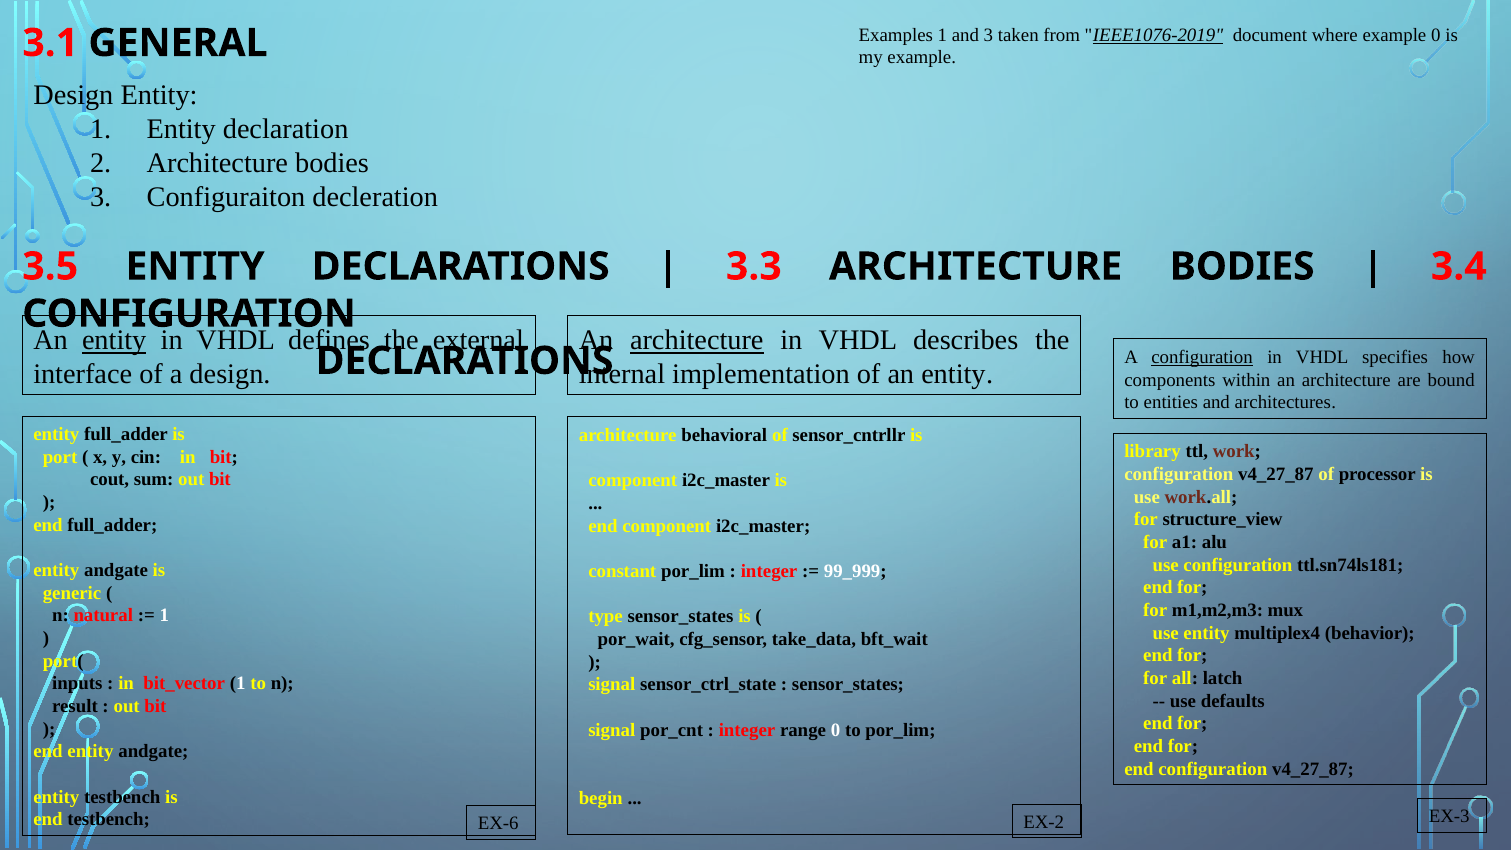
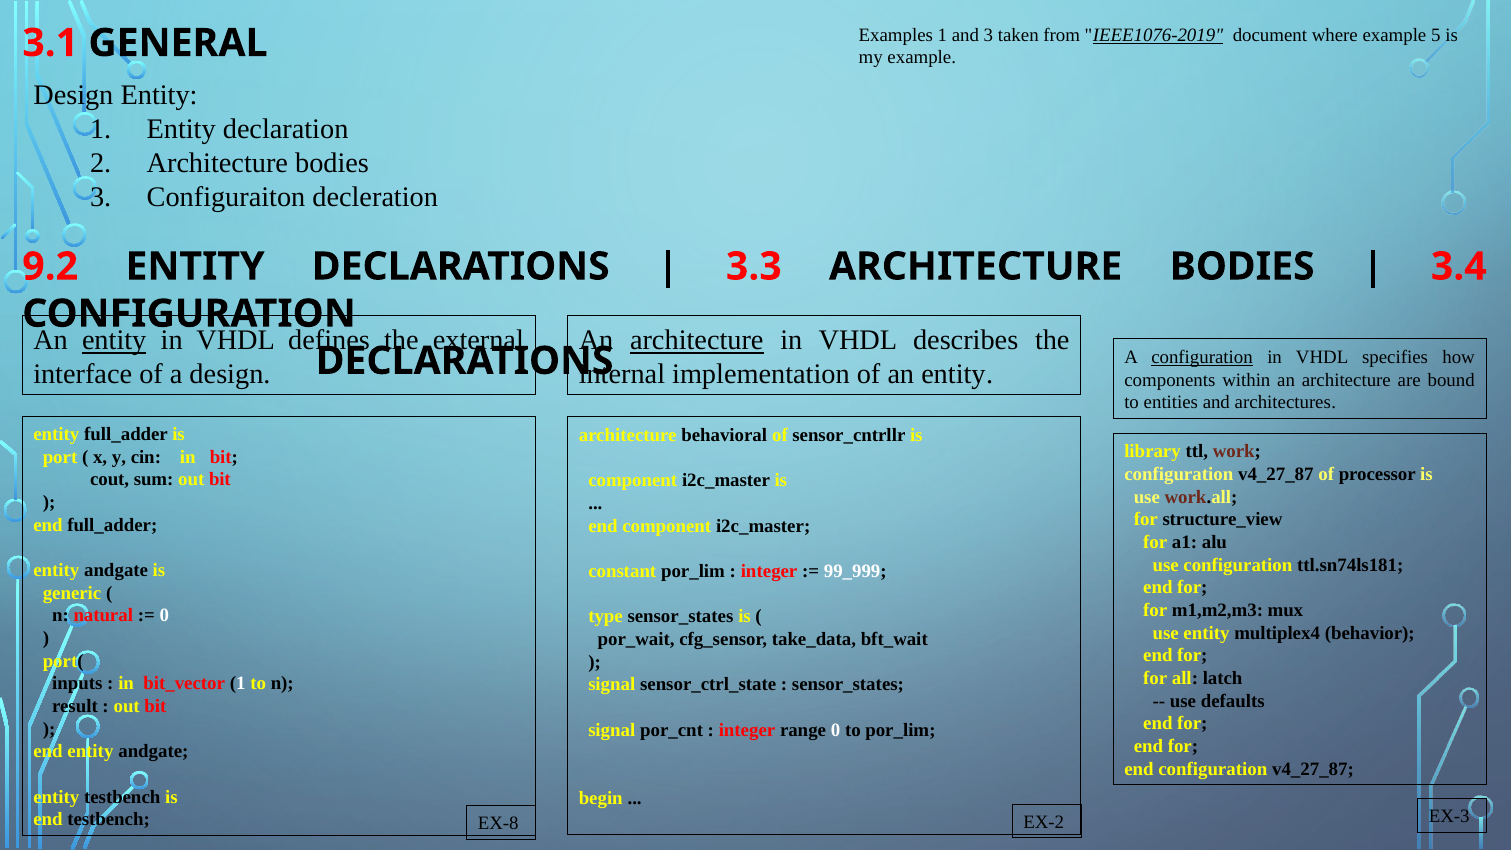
example 0: 0 -> 5 (1436, 35)
3.5: 3.5 -> 9.2 (50, 267)
1: 1 -> 0 (164, 616)
EX-6: EX-6 -> EX-8 (498, 823)
